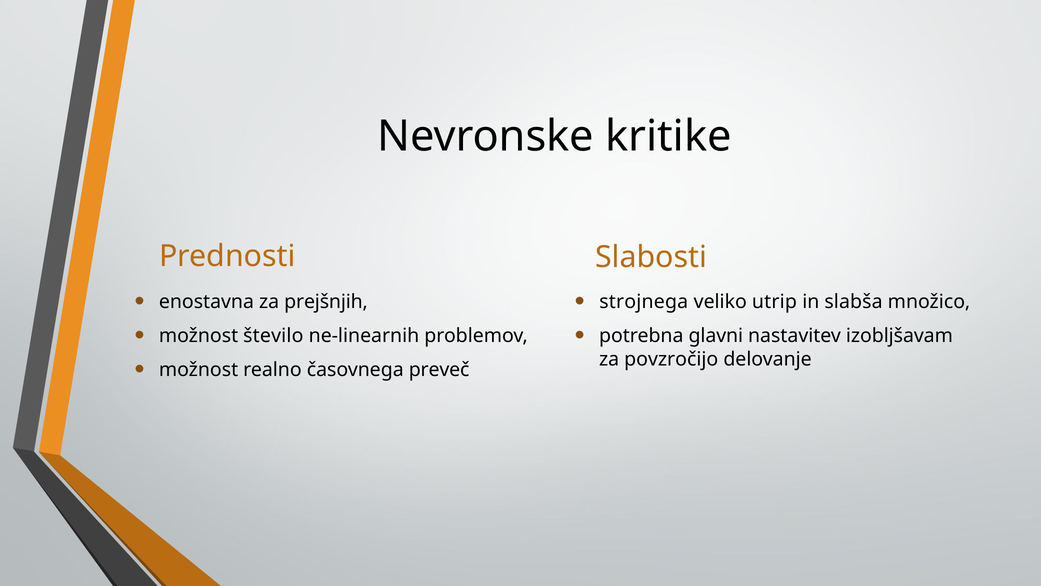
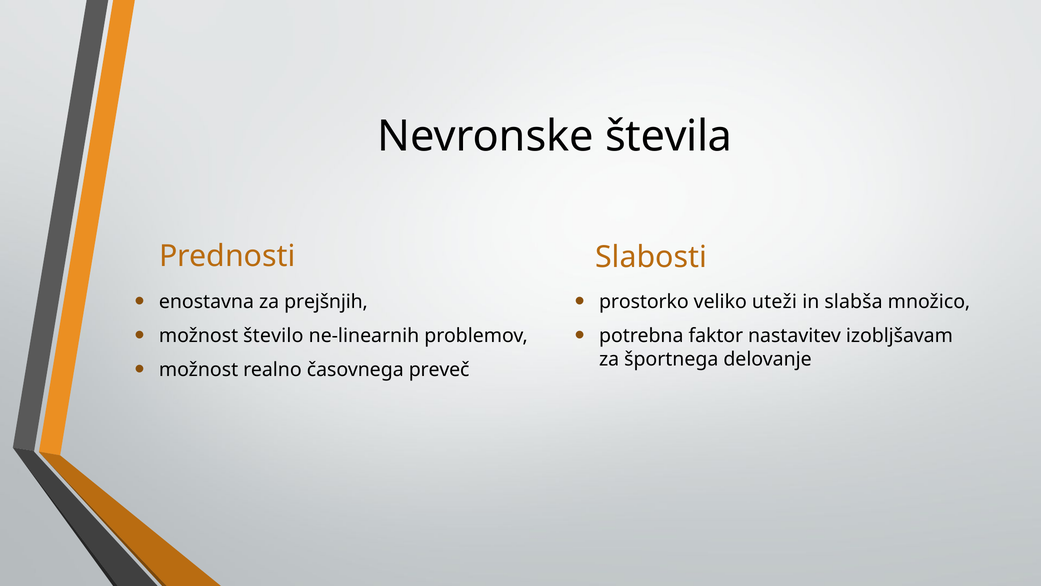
kritike: kritike -> števila (669, 136)
strojnega: strojnega -> prostorko (644, 302)
utrip: utrip -> uteži (774, 302)
glavni: glavni -> faktor (716, 336)
povzročijo: povzročijo -> športnega (671, 359)
